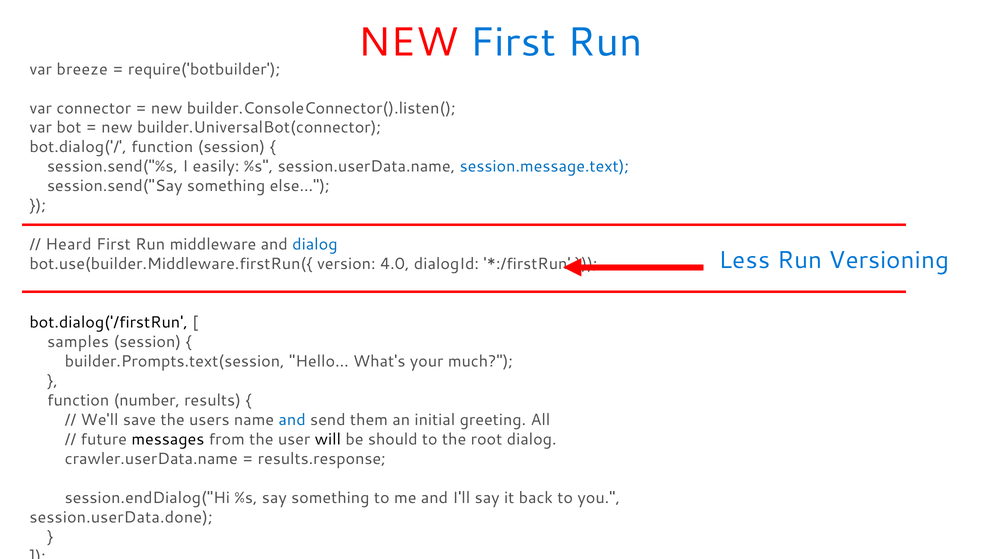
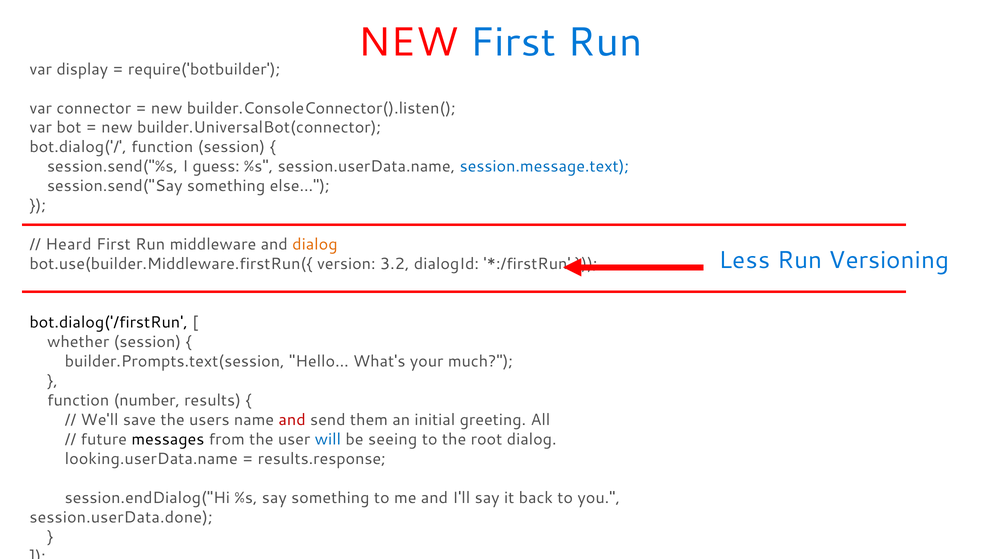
breeze: breeze -> display (82, 69)
easily: easily -> guess (216, 167)
dialog colour: blue -> orange (315, 245)
4.0: 4.0 -> 3.2 (395, 264)
samples: samples -> whether (78, 342)
and colour: blue -> red (292, 420)
will colour: black -> blue (328, 440)
should: should -> seeing (393, 440)
crawler.userData.name: crawler.userData.name -> looking.userData.name (151, 459)
